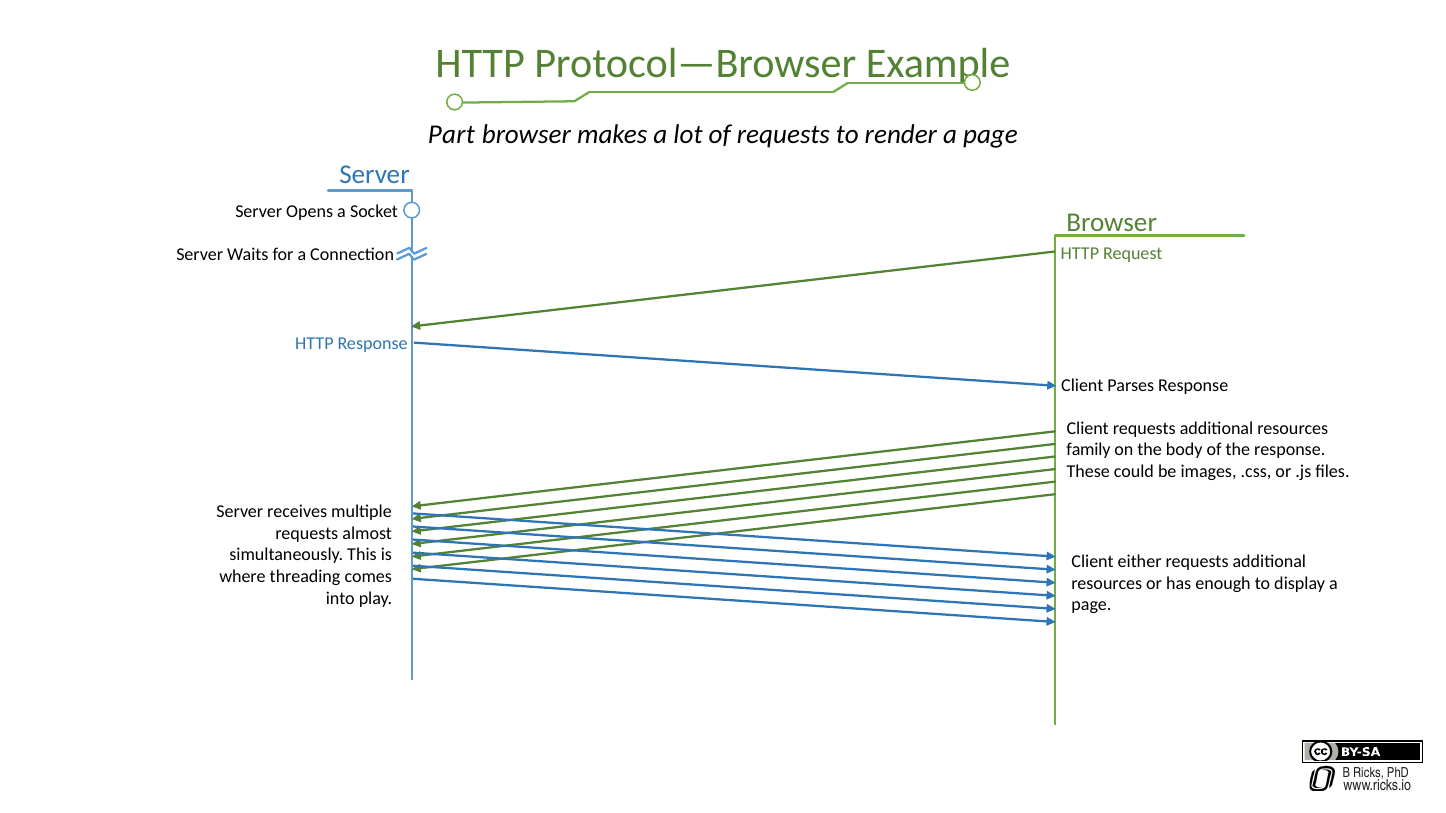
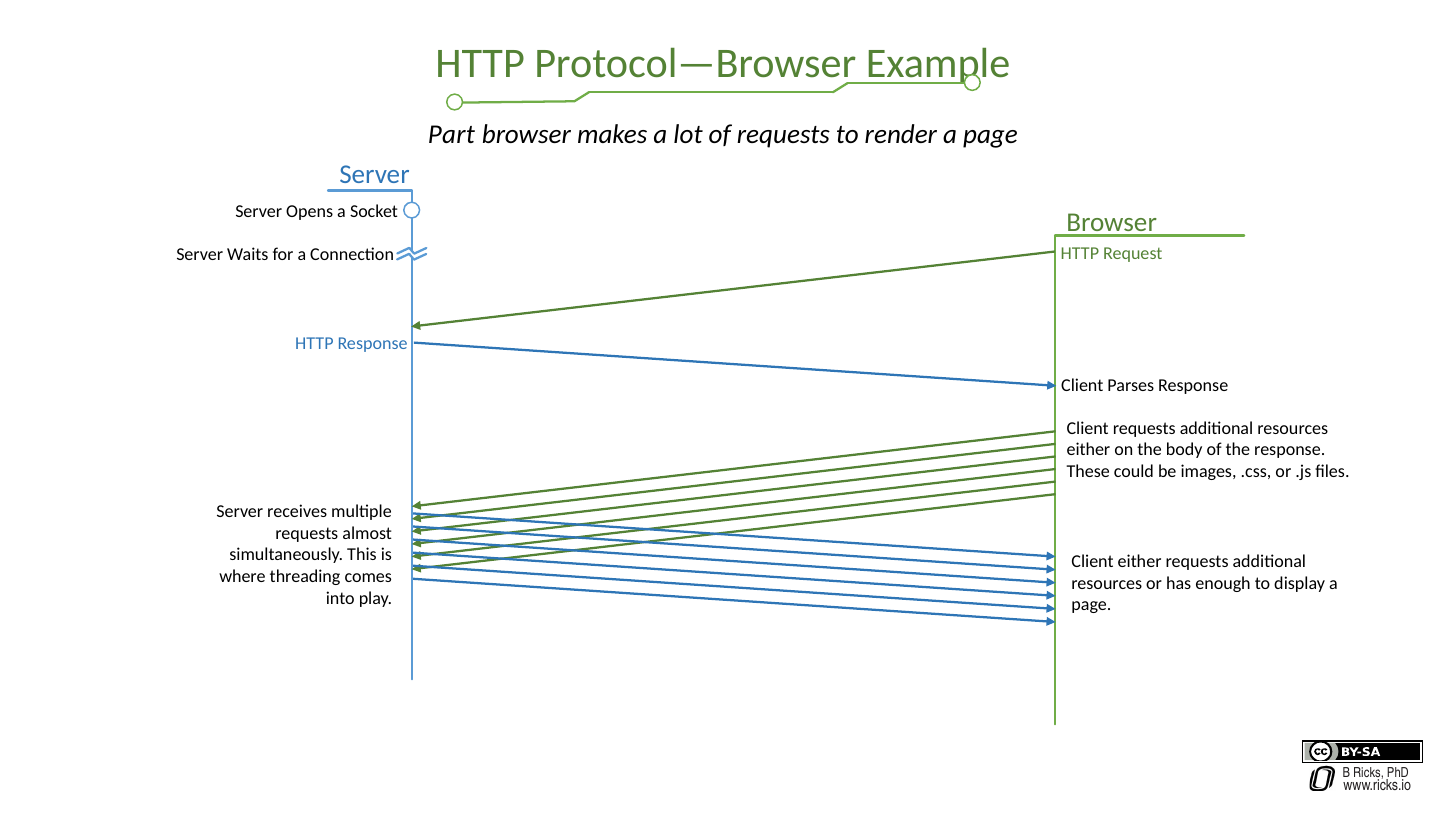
family: family -> either (1088, 450)
